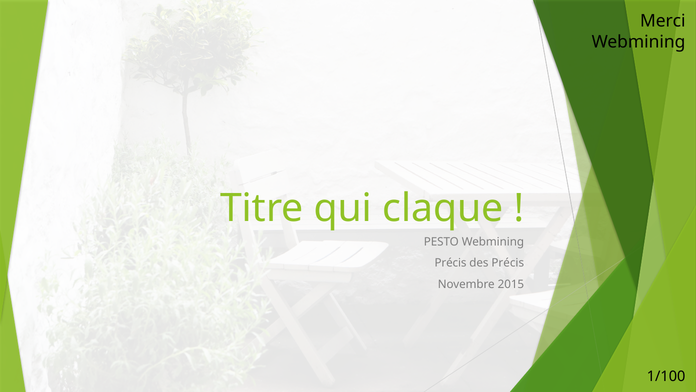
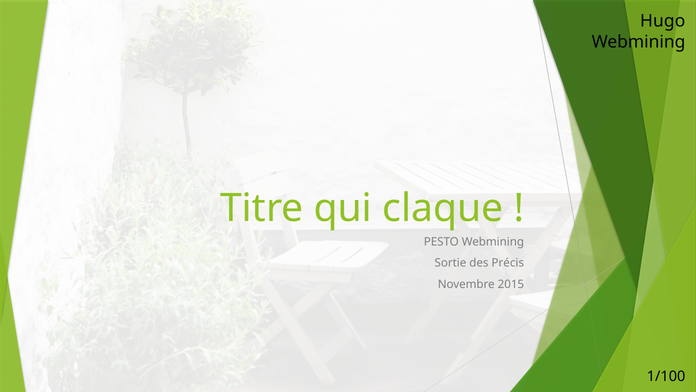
Merci: Merci -> Hugo (663, 21)
Précis: Précis -> Sortie (450, 263)
